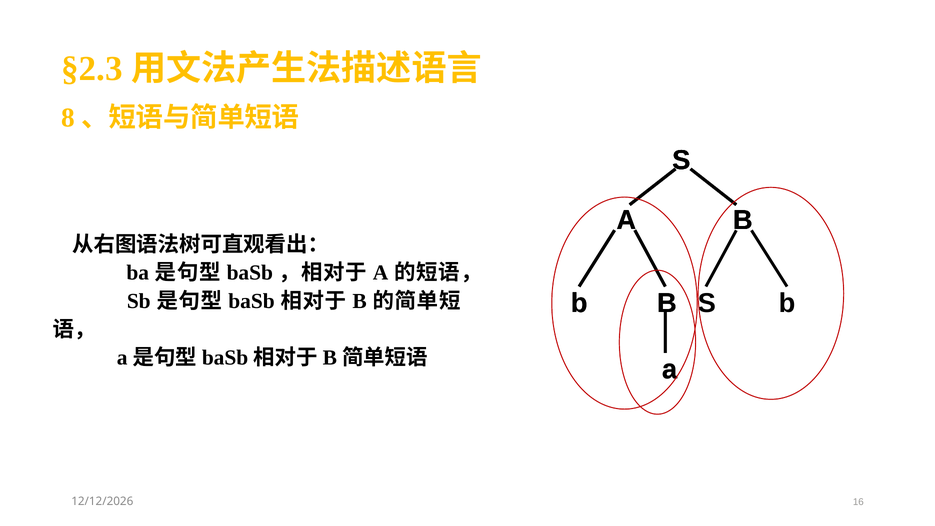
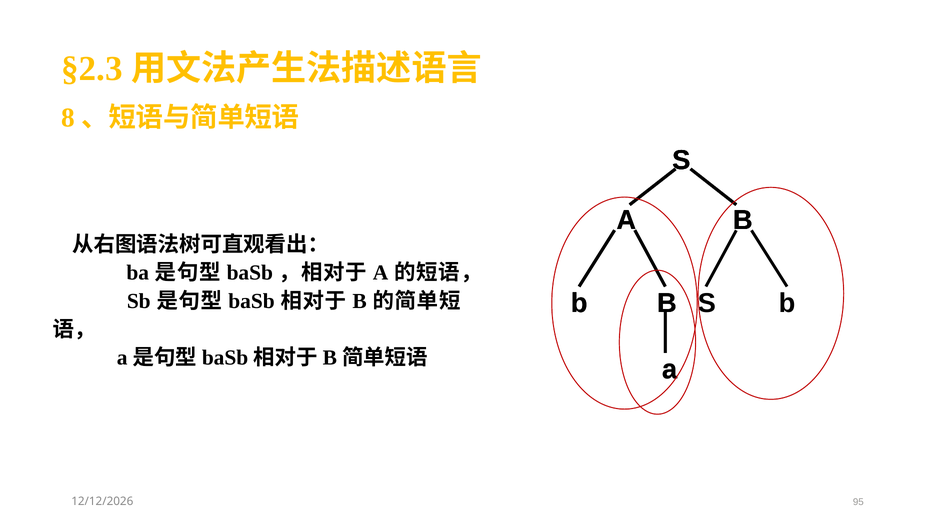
16: 16 -> 95 (858, 502)
